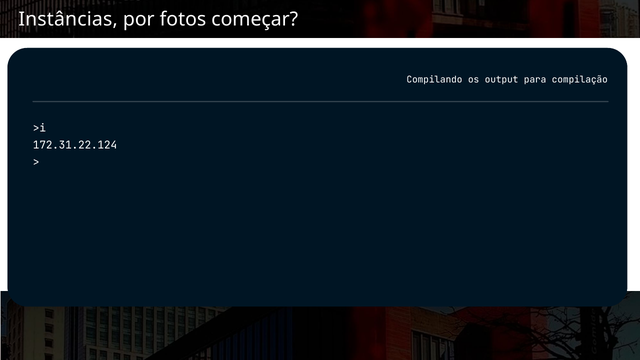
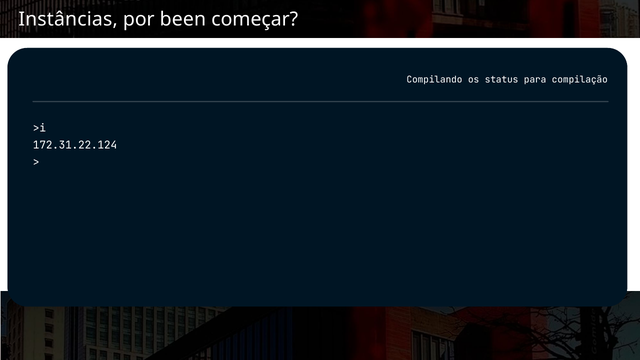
fotos: fotos -> been (183, 19)
output: output -> status (502, 80)
